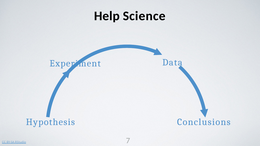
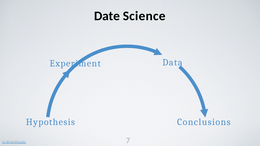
Help: Help -> Date (107, 16)
